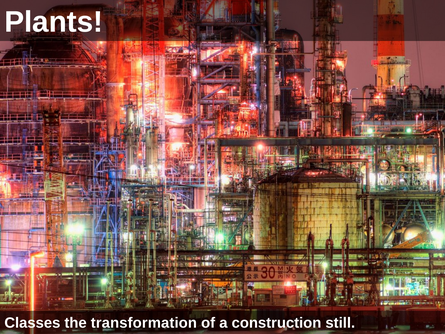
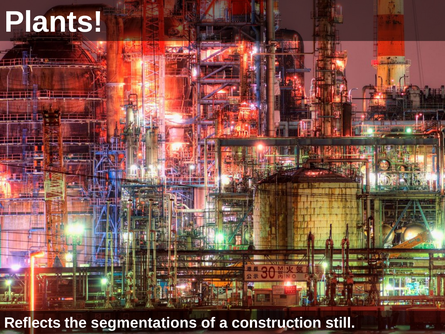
Classes: Classes -> Reflects (32, 323)
transformation: transformation -> segmentations (144, 323)
